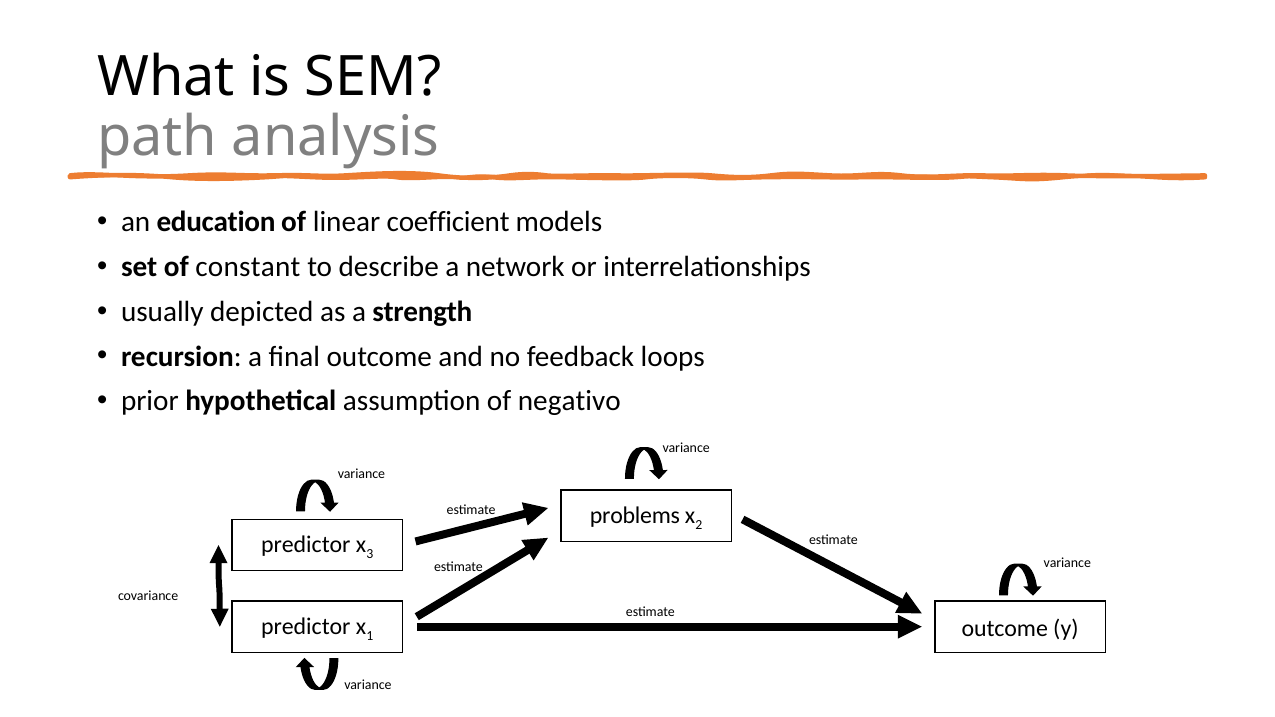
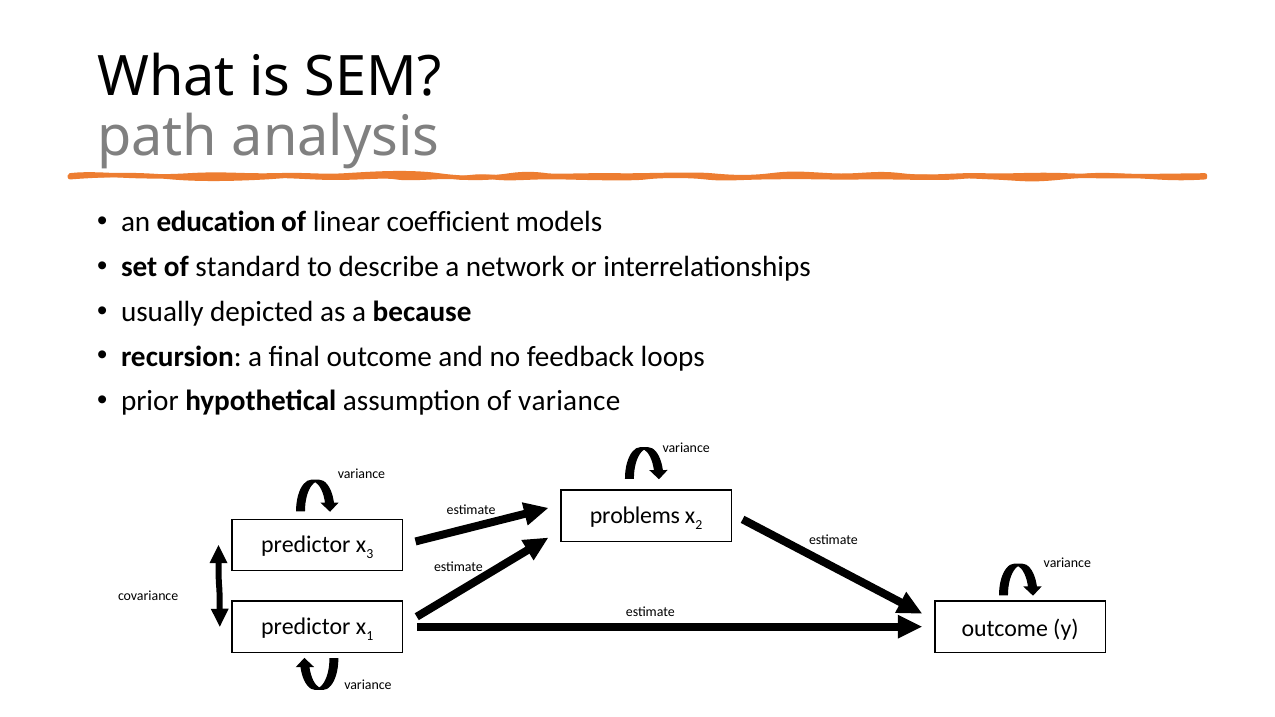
constant: constant -> standard (248, 267)
strength: strength -> because (422, 312)
of negativo: negativo -> variance (569, 401)
